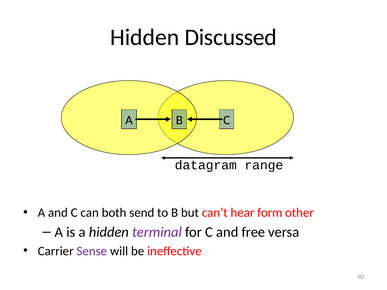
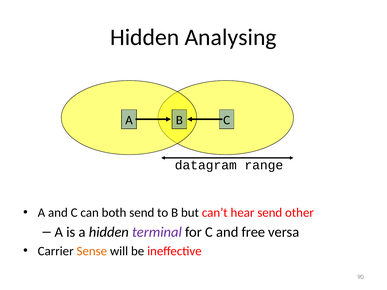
Discussed: Discussed -> Analysing (231, 37)
hear form: form -> send (270, 213)
Sense colour: purple -> orange (92, 251)
